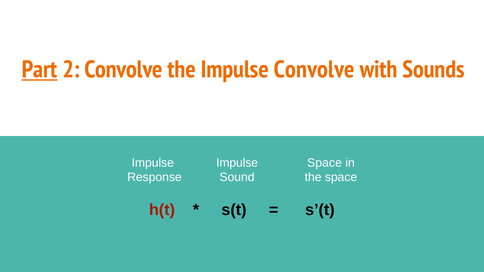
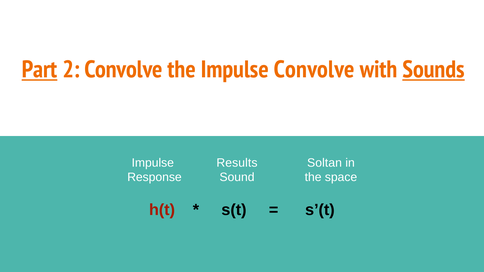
Sounds underline: none -> present (433, 70)
Impulse: Impulse -> Results (237, 163)
Space: Space -> Soltan (325, 163)
